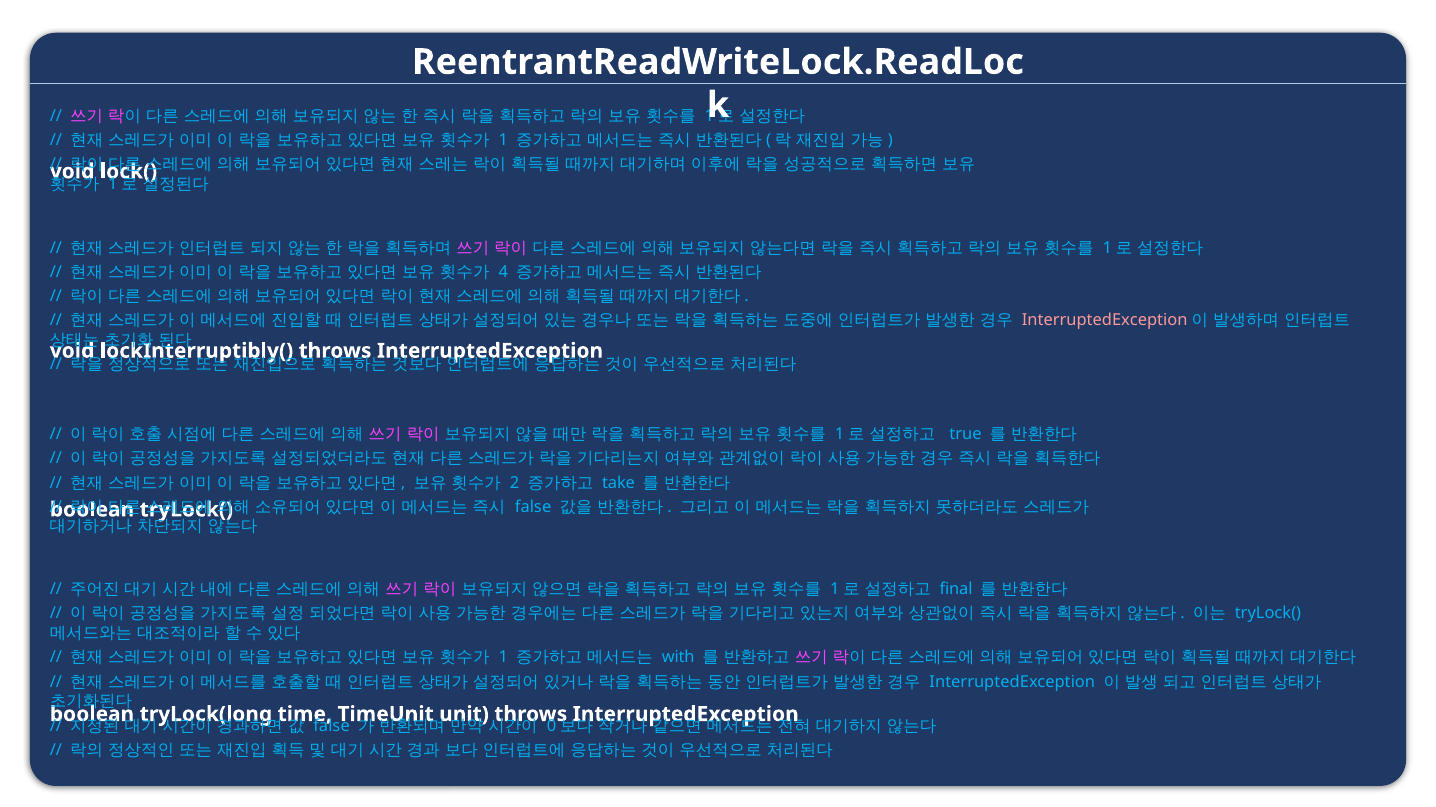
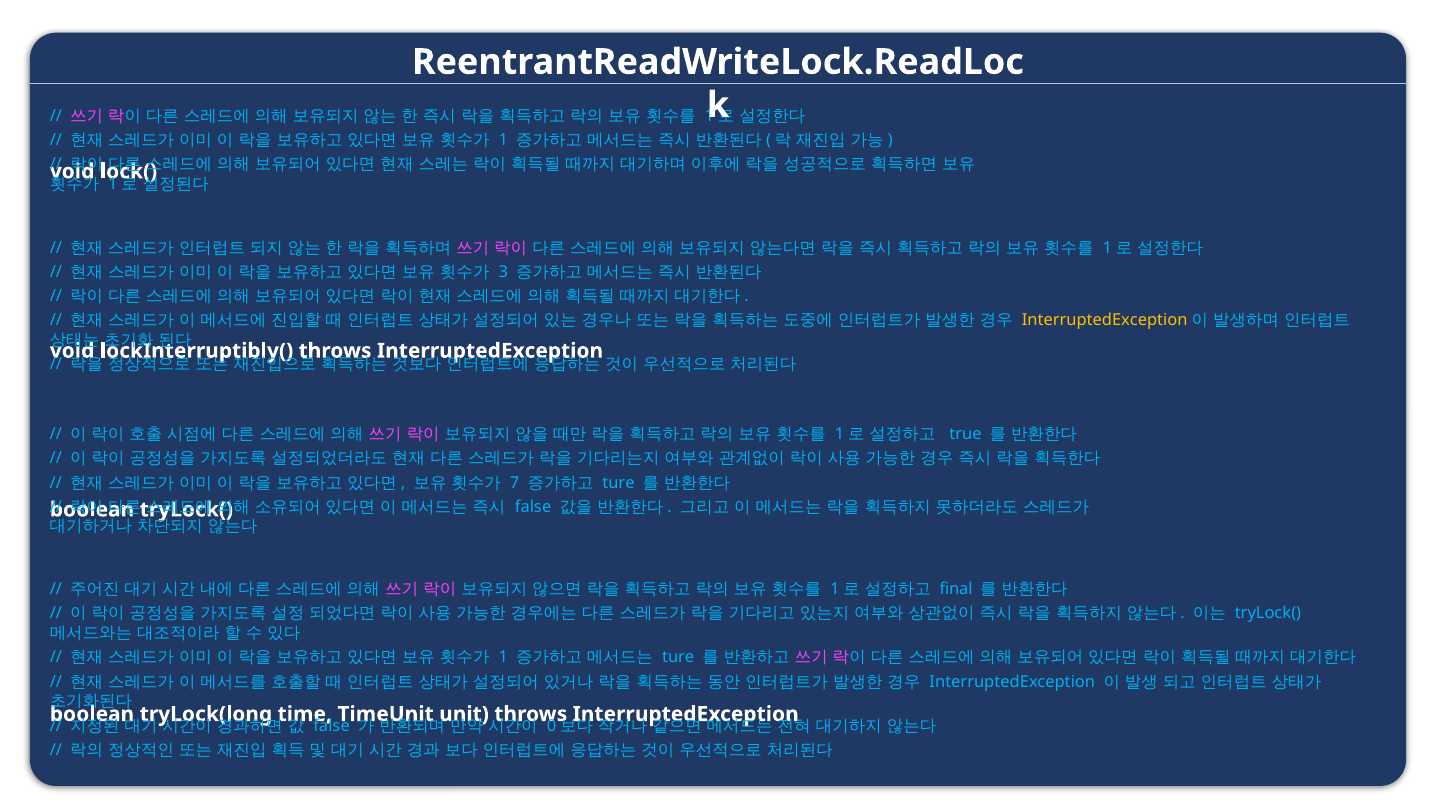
4: 4 -> 3 (503, 272)
InterruptedException colour: pink -> yellow (1105, 321)
2: 2 -> 7 (515, 483)
take: take -> ture (618, 483)
with: with -> ture (678, 658)
